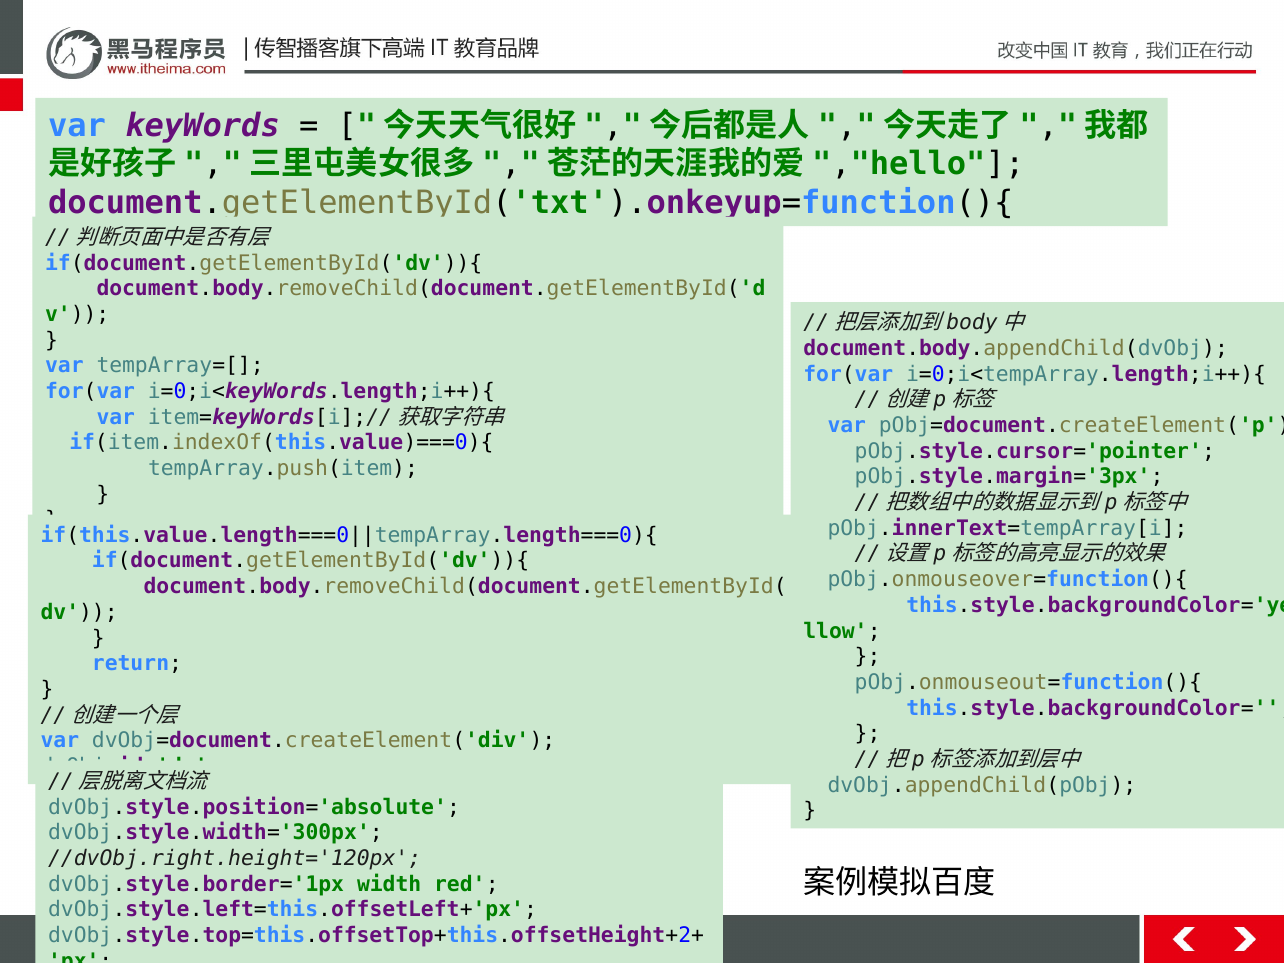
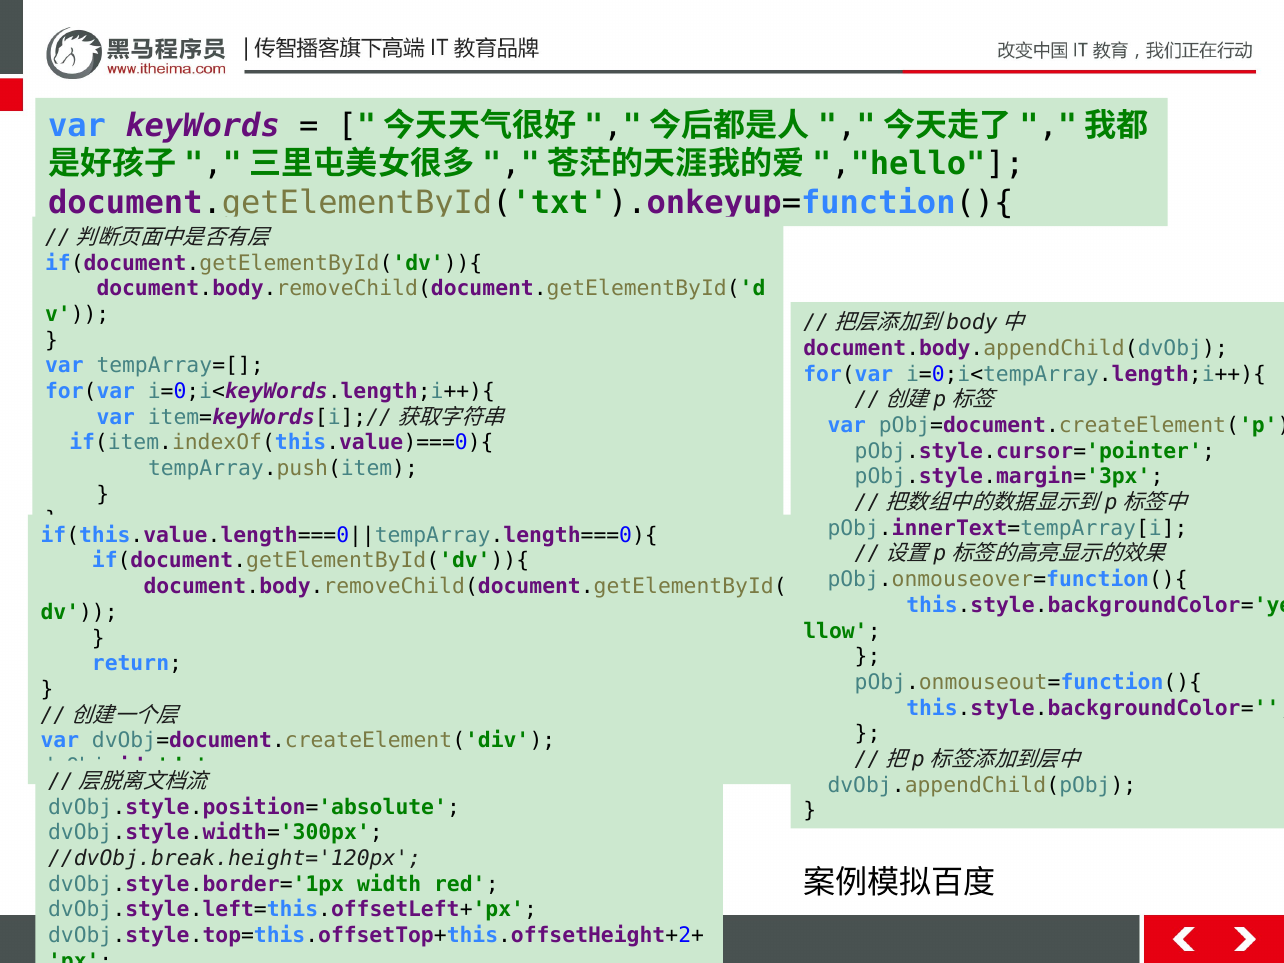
//dvObj.right.height='120px: //dvObj.right.height='120px -> //dvObj.break.height='120px (235, 858)
